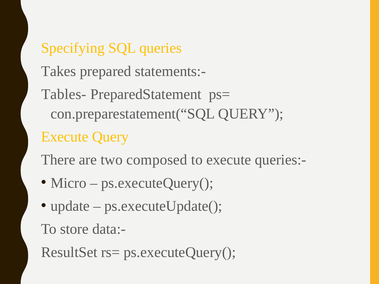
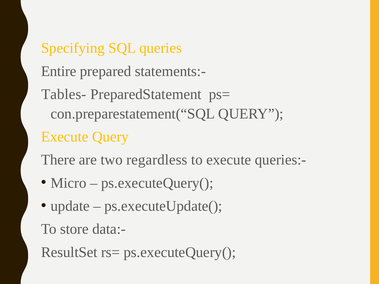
Takes: Takes -> Entire (59, 71)
composed: composed -> regardless (157, 160)
